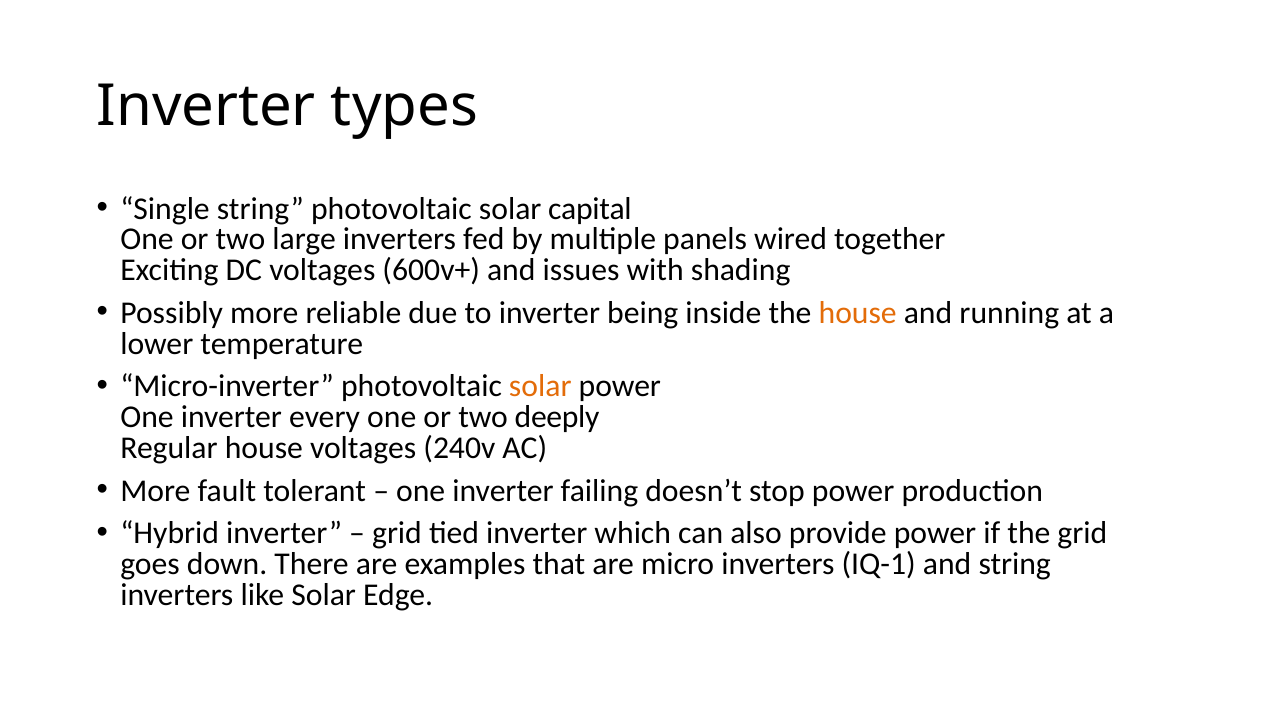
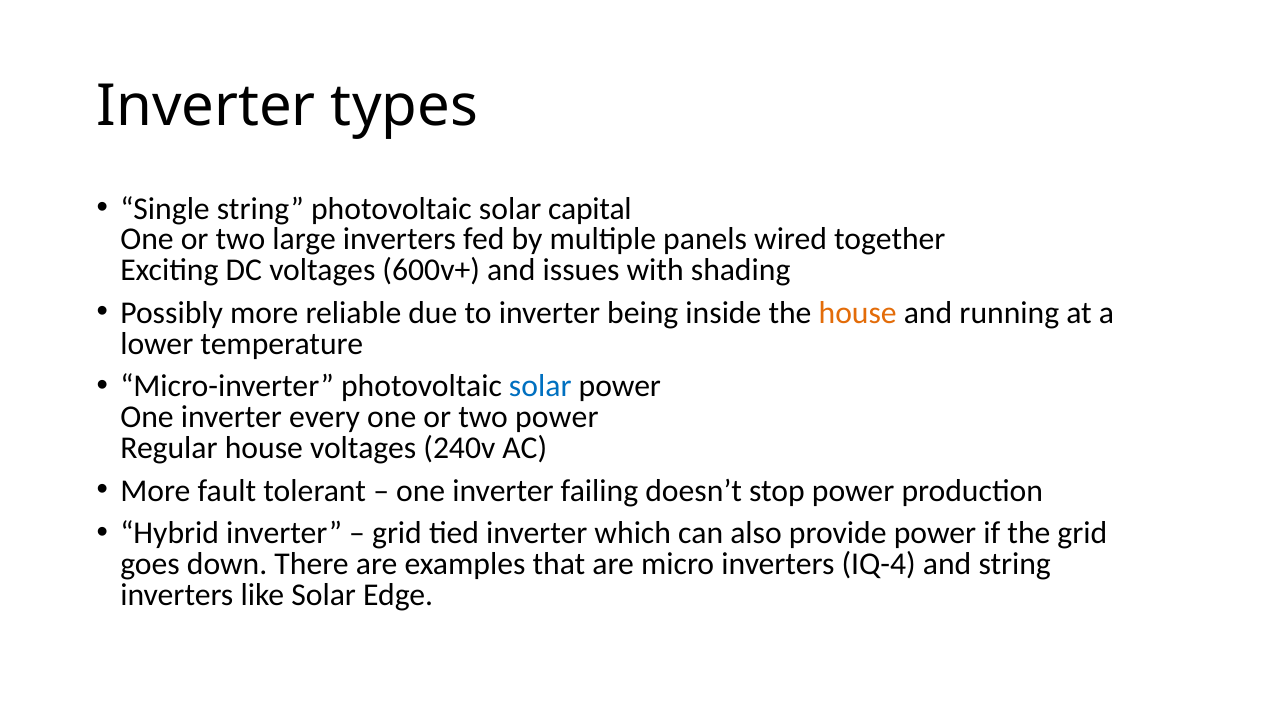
solar colour: orange -> blue (540, 386)
two deeply: deeply -> power (557, 417)
IQ-1: IQ-1 -> IQ-4 (879, 564)
